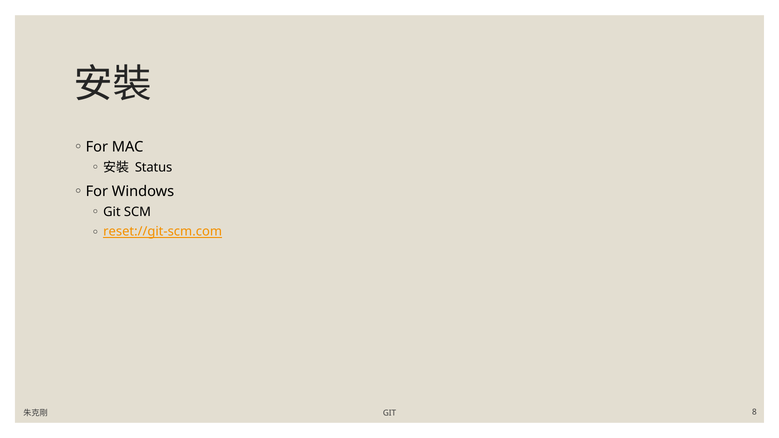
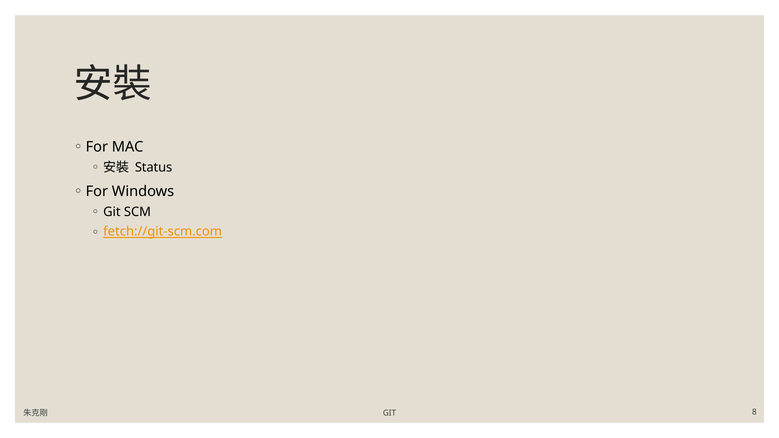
reset://git-scm.com: reset://git-scm.com -> fetch://git-scm.com (163, 232)
